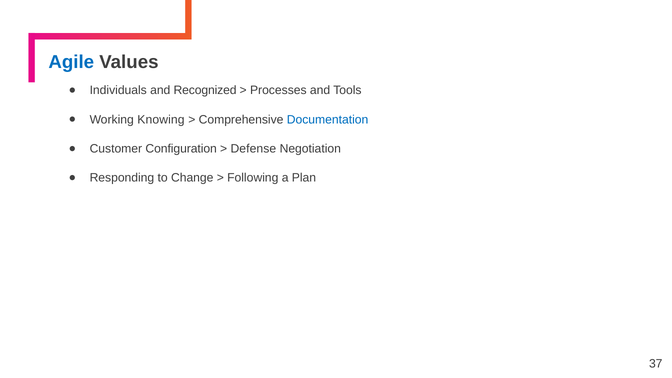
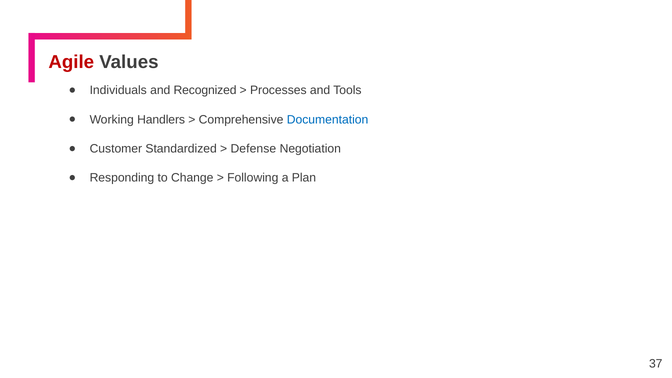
Agile colour: blue -> red (71, 62)
Knowing: Knowing -> Handlers (161, 120)
Configuration: Configuration -> Standardized (181, 149)
